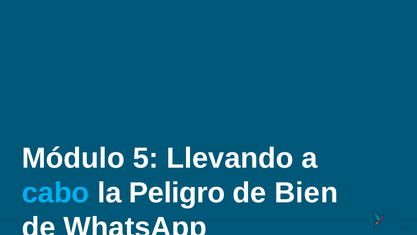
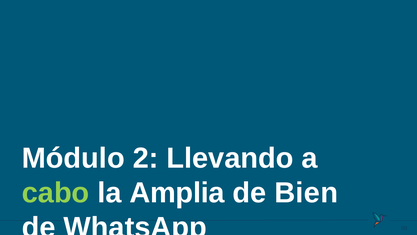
5: 5 -> 2 (146, 158)
cabo colour: light blue -> light green (56, 193)
Peligro: Peligro -> Amplia (177, 193)
